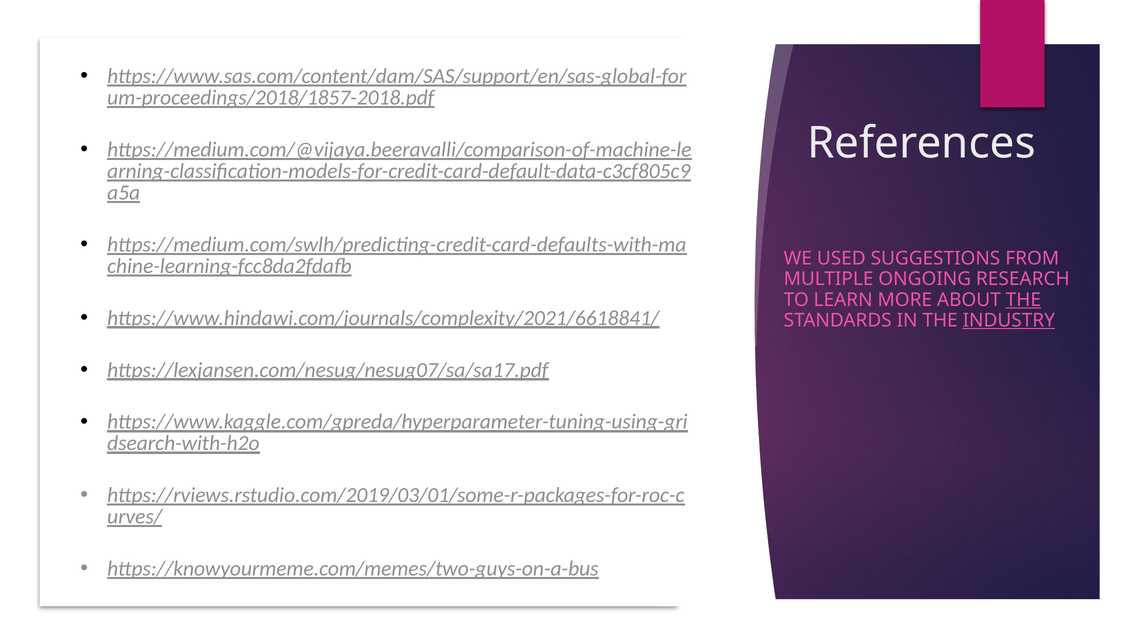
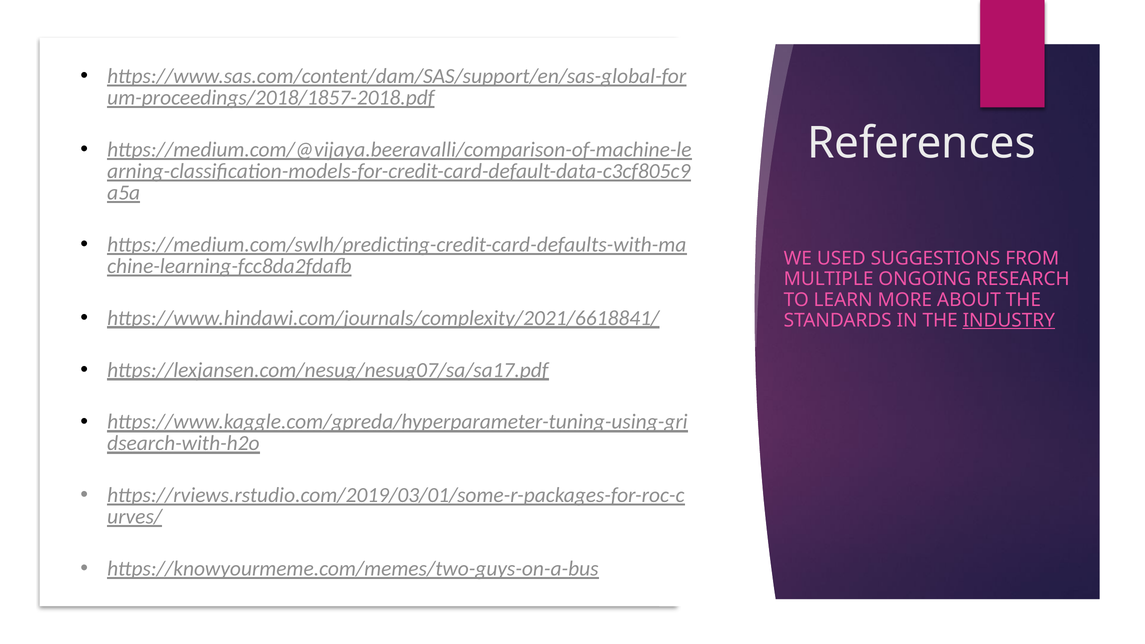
THE underline: present -> none (1023, 300)
